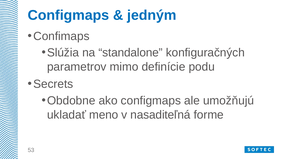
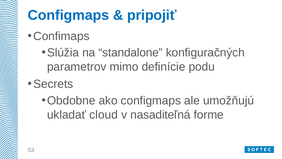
jedným: jedným -> pripojiť (152, 15)
meno: meno -> cloud (104, 114)
